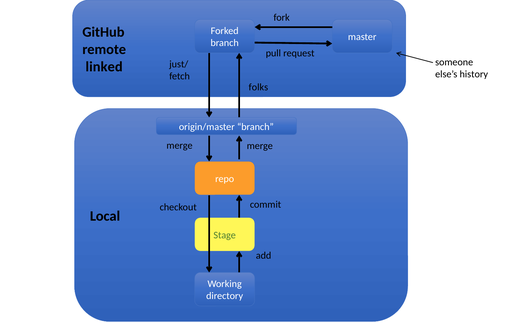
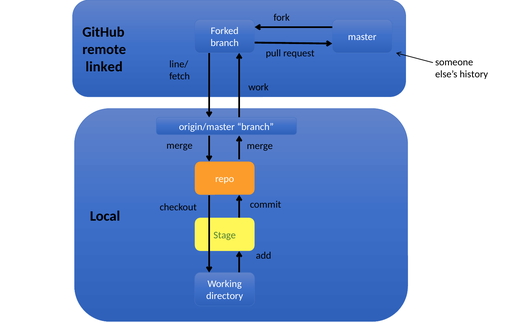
just/: just/ -> line/ (179, 64)
folks: folks -> work (258, 87)
